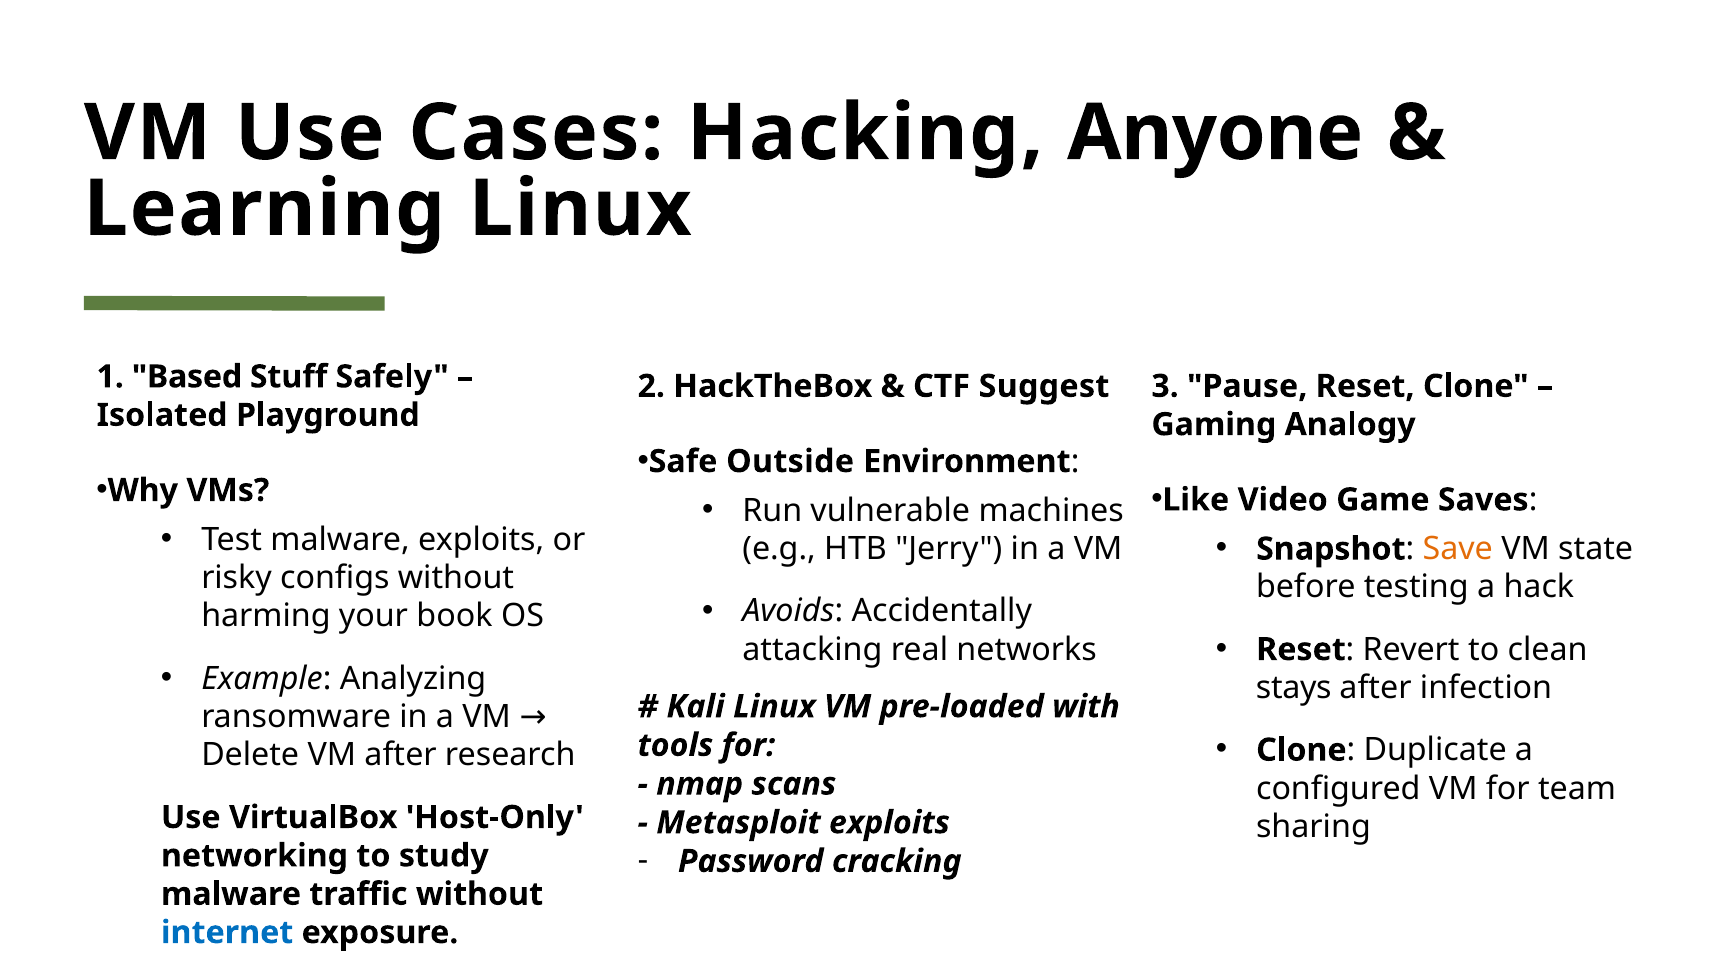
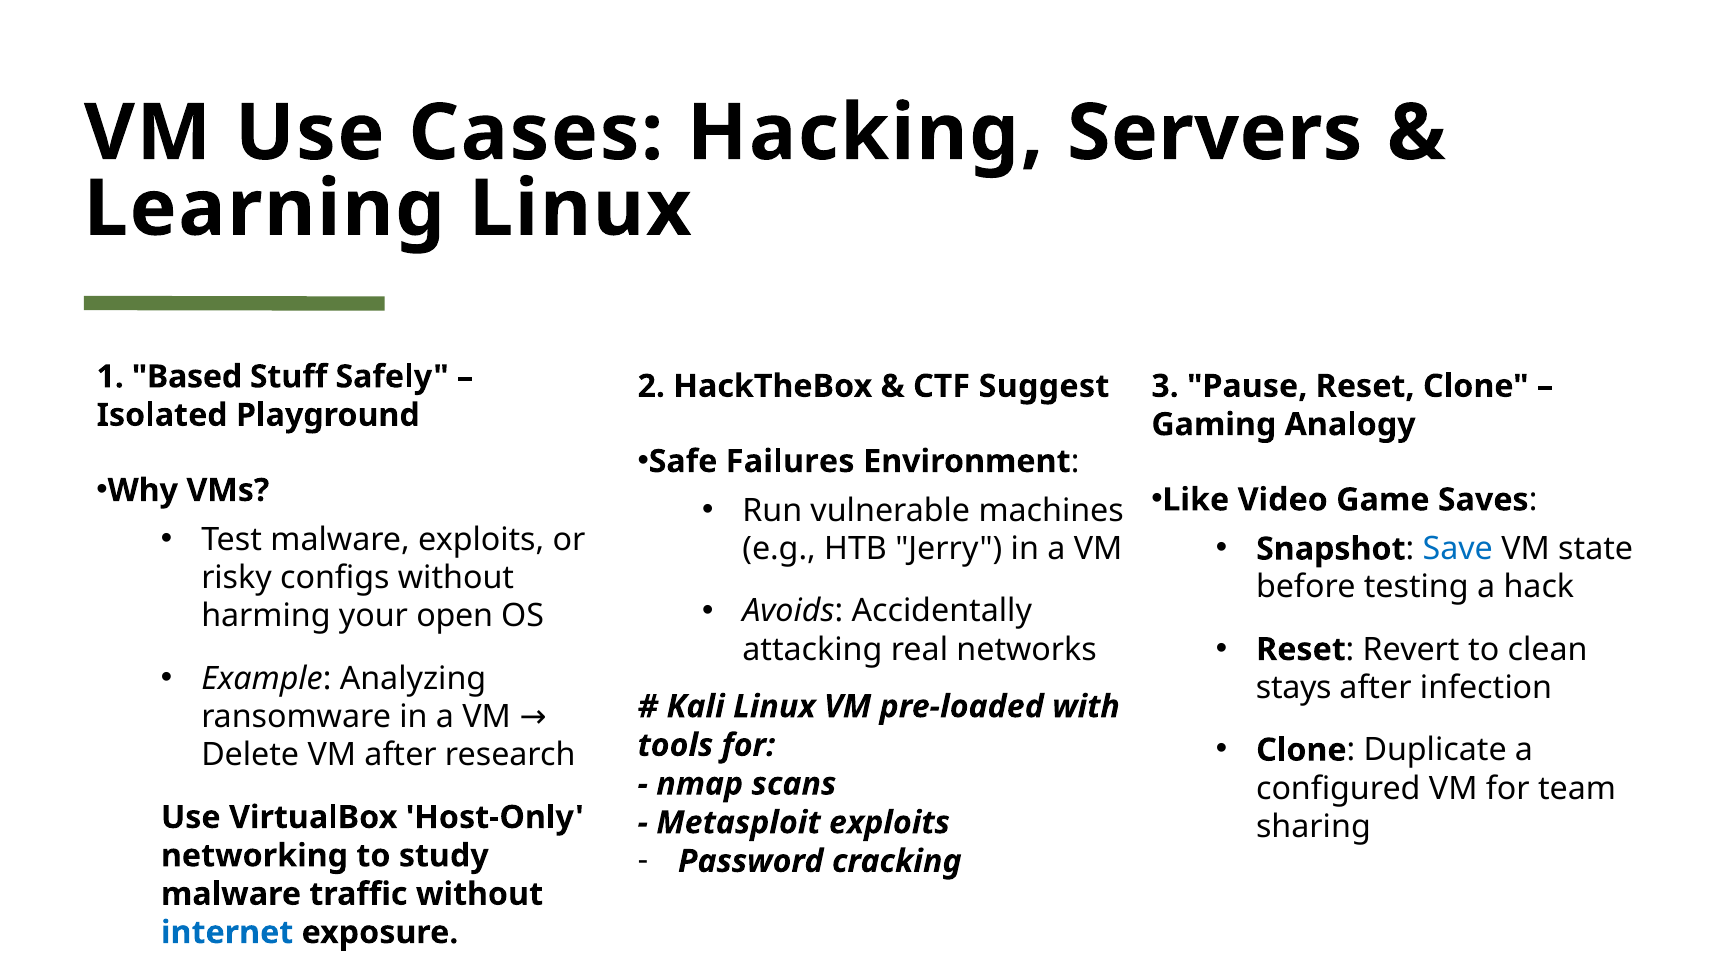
Anyone: Anyone -> Servers (1215, 133)
Outside: Outside -> Failures (790, 461)
Save colour: orange -> blue (1458, 549)
book: book -> open (455, 616)
